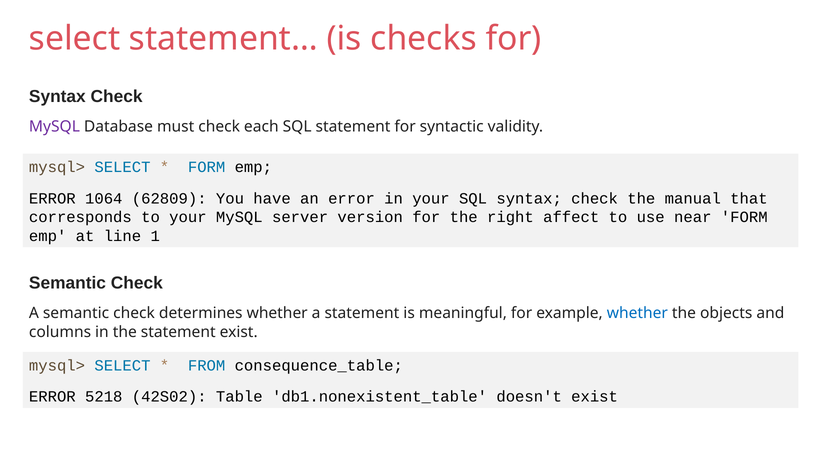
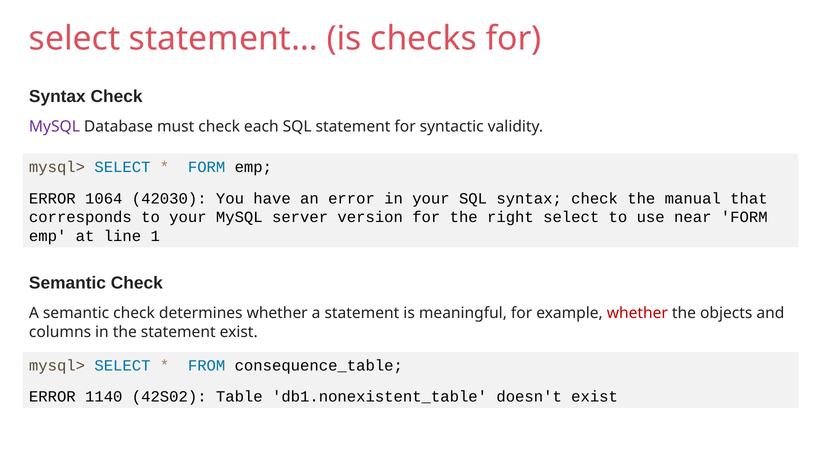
62809: 62809 -> 42030 (169, 198)
right affect: affect -> select (571, 217)
whether colour: blue -> red (637, 313)
5218: 5218 -> 1140 (104, 396)
